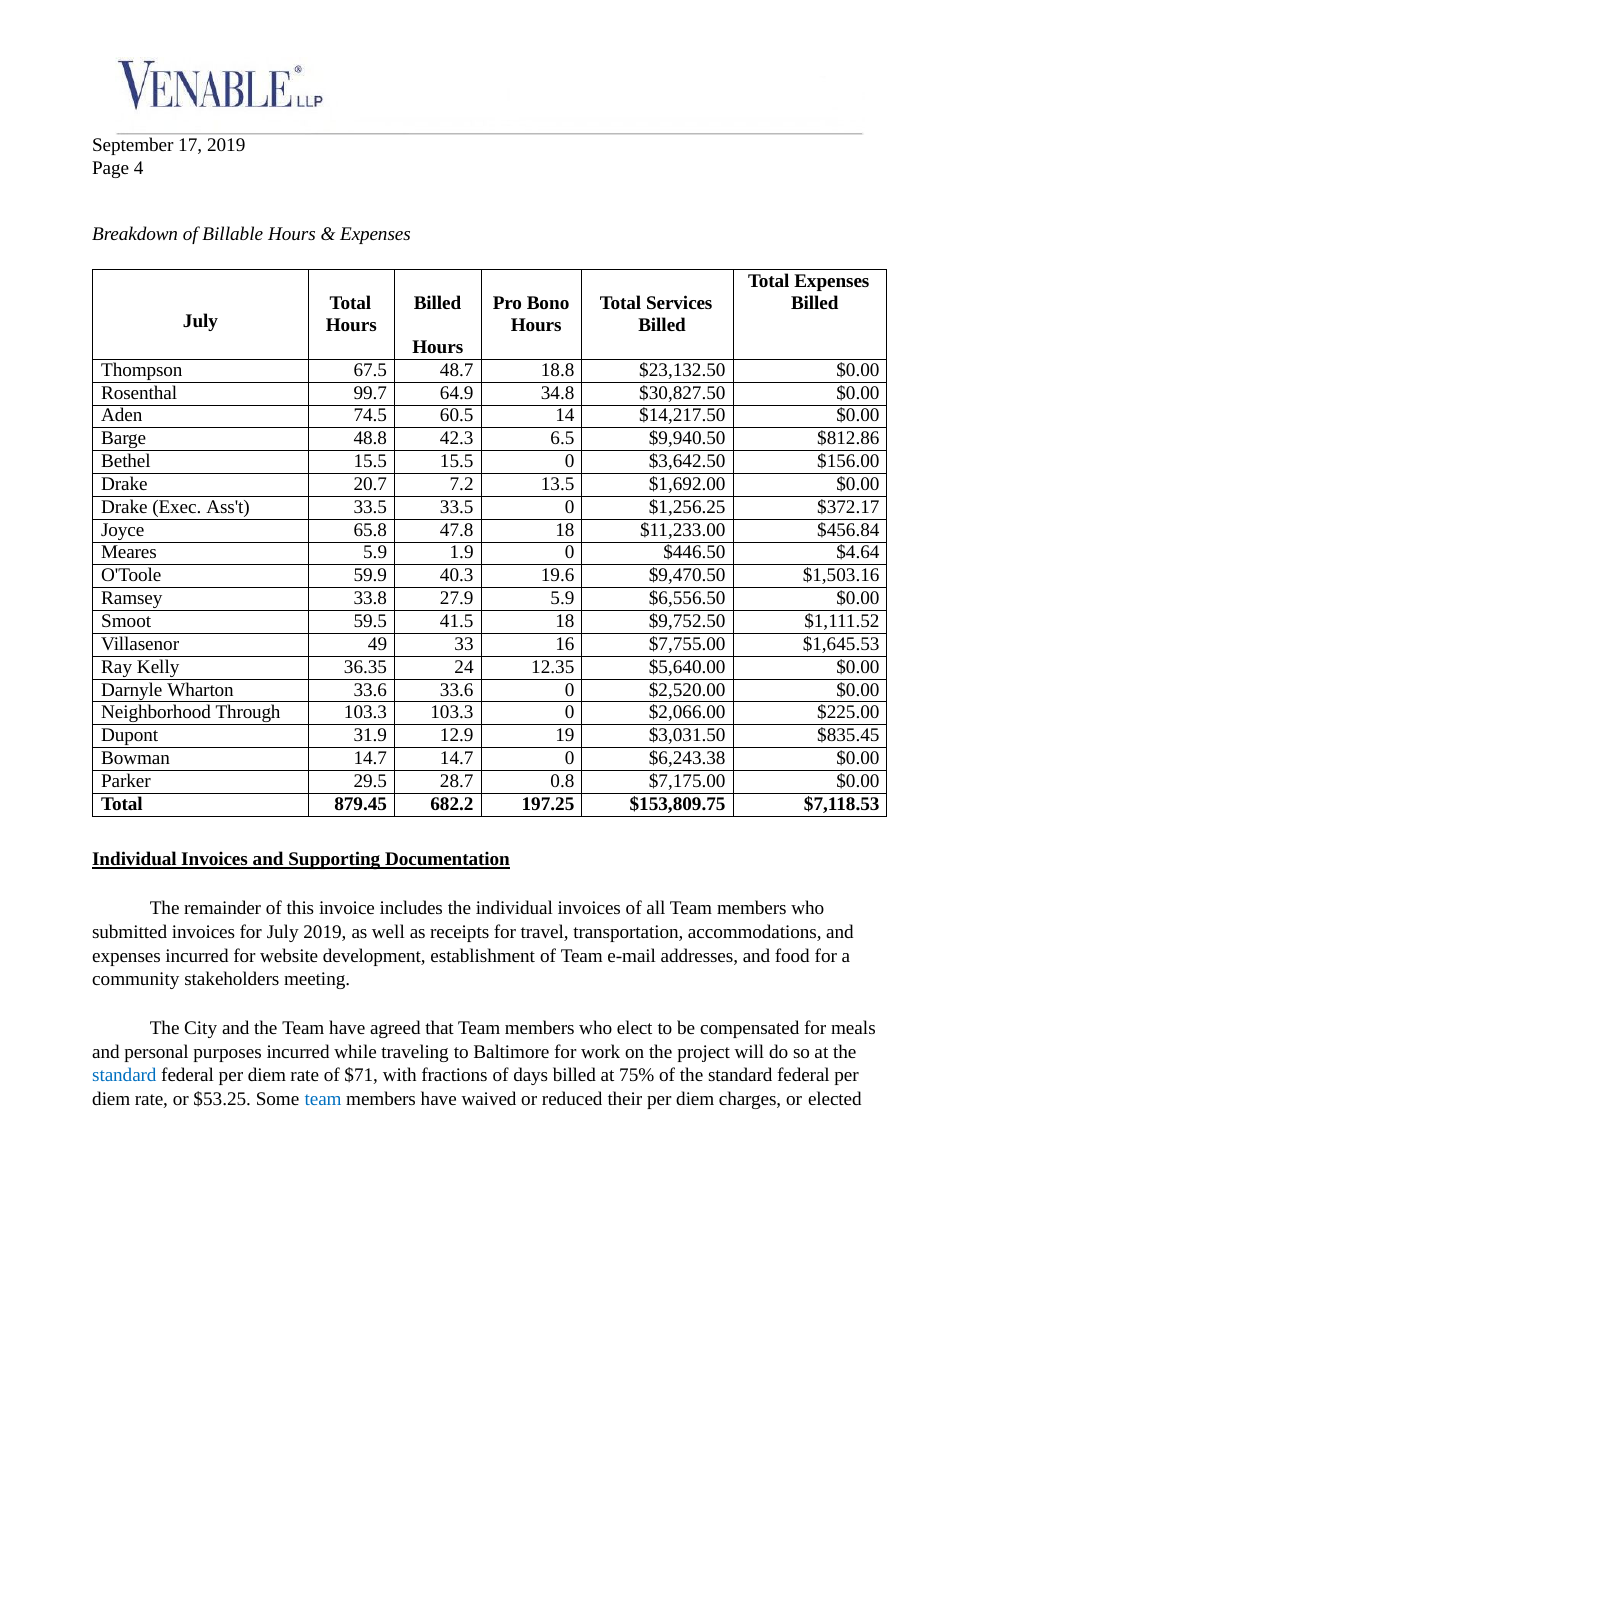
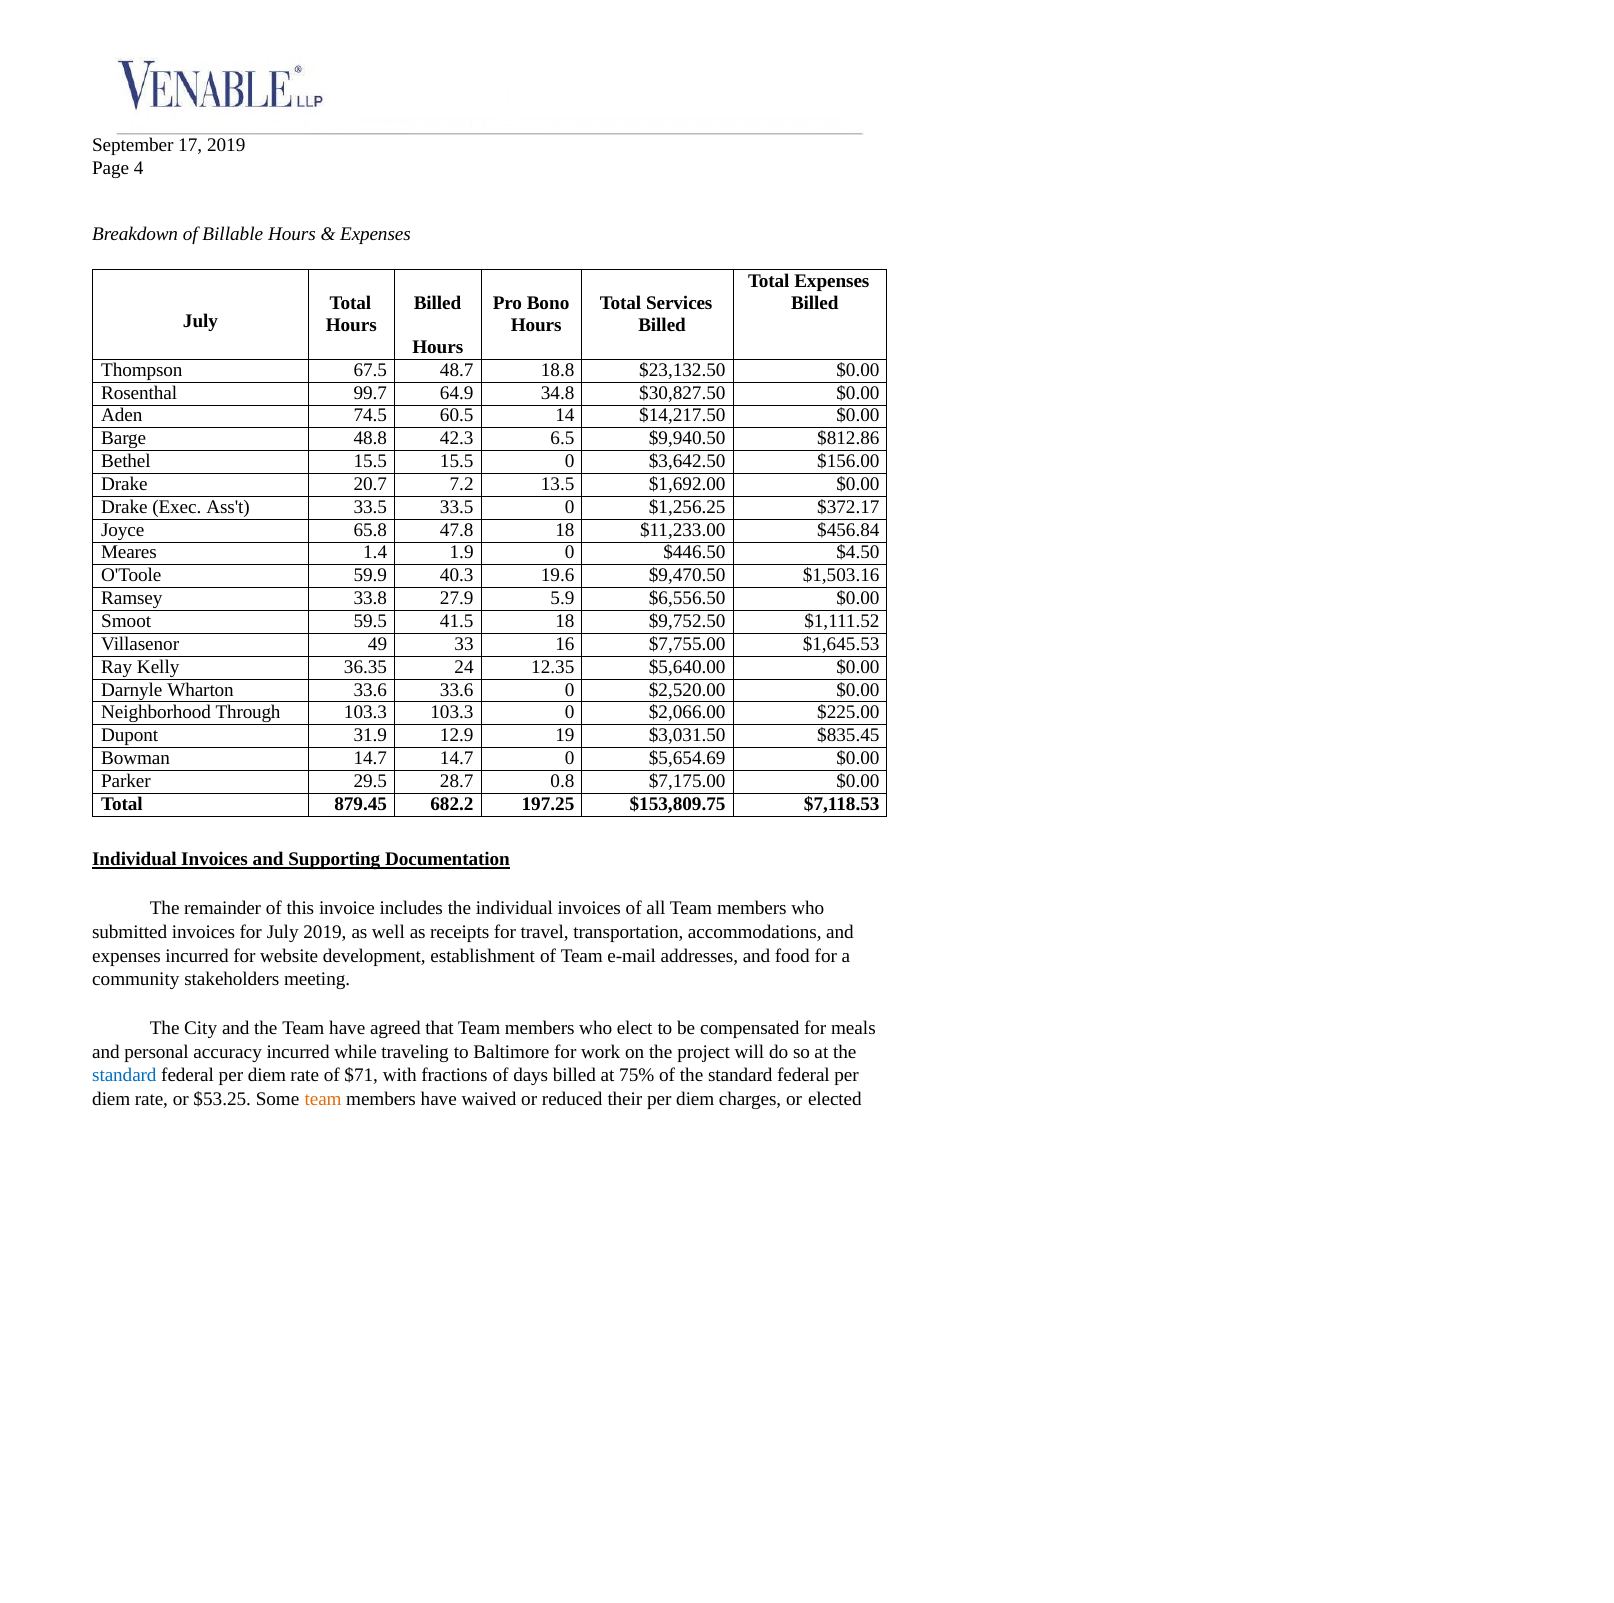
Meares 5.9: 5.9 -> 1.4 (375, 553)
$4.64: $4.64 -> $4.50 (858, 553)
$6,243.38: $6,243.38 -> $5,654.69 (687, 758)
purposes: purposes -> accuracy (228, 1052)
team colour: blue -> orange (323, 1099)
